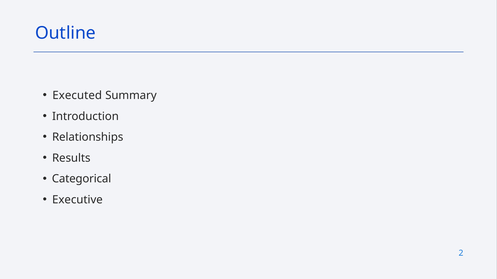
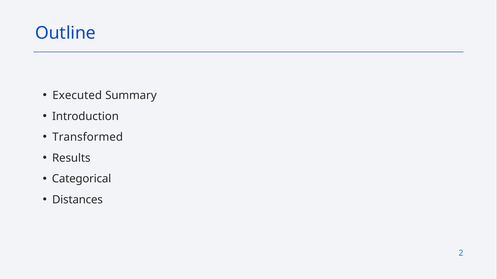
Relationships: Relationships -> Transformed (88, 137)
Executive: Executive -> Distances (77, 200)
